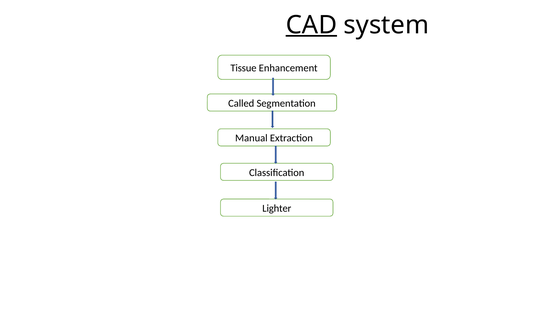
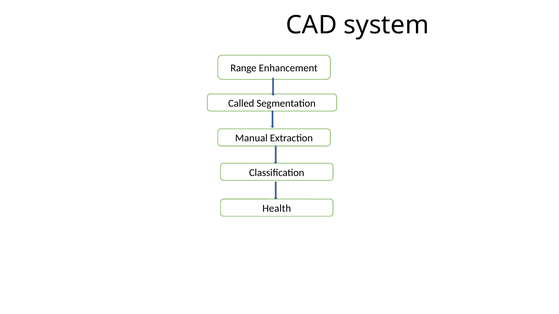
CAD underline: present -> none (311, 25)
Tissue: Tissue -> Range (243, 68)
Lighter: Lighter -> Health (277, 209)
